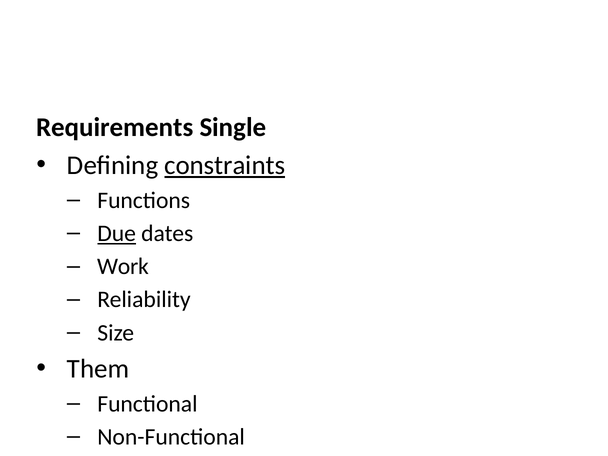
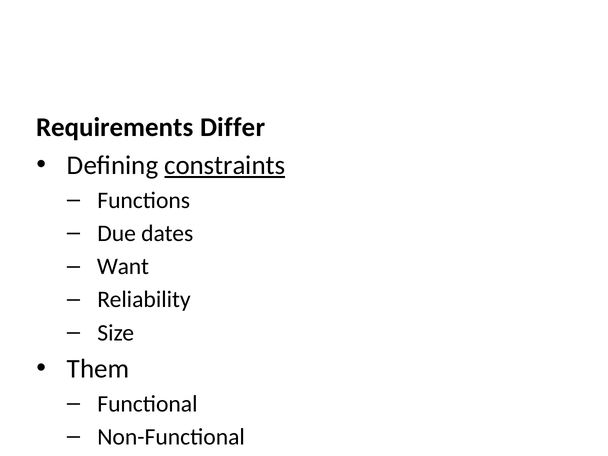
Single: Single -> Differ (233, 128)
Due underline: present -> none (117, 233)
Work: Work -> Want (123, 267)
